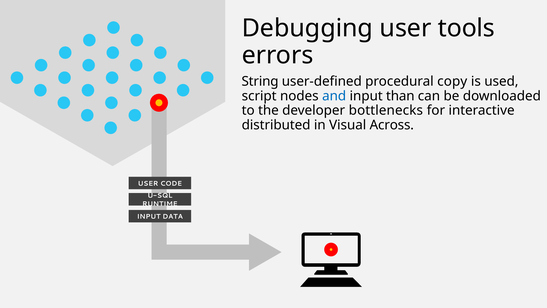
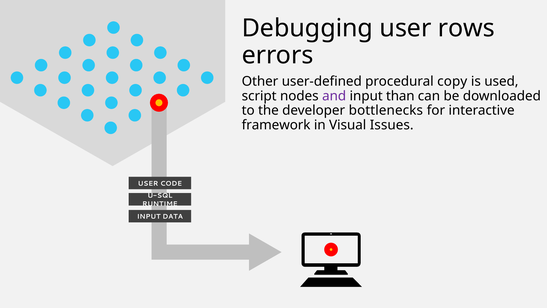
tools: tools -> rows (466, 28)
String: String -> Other (260, 81)
and colour: blue -> purple (334, 96)
distributed: distributed -> framework (276, 125)
Across: Across -> Issues (392, 125)
